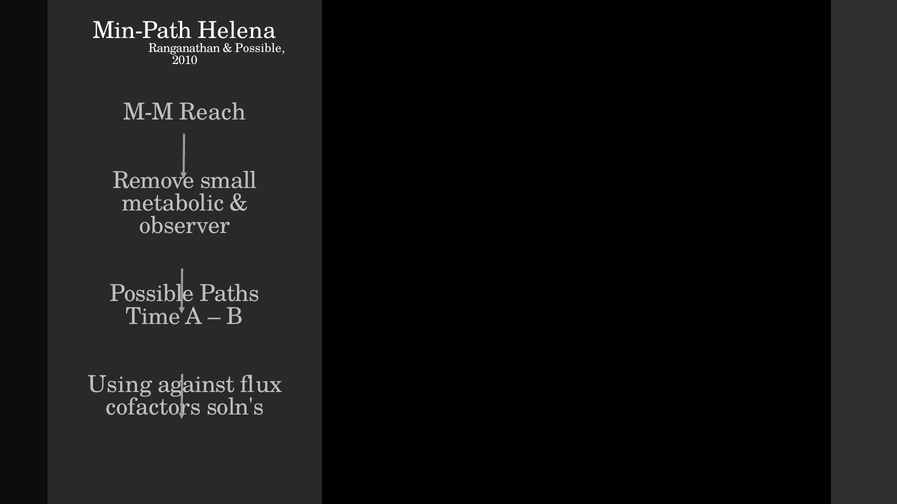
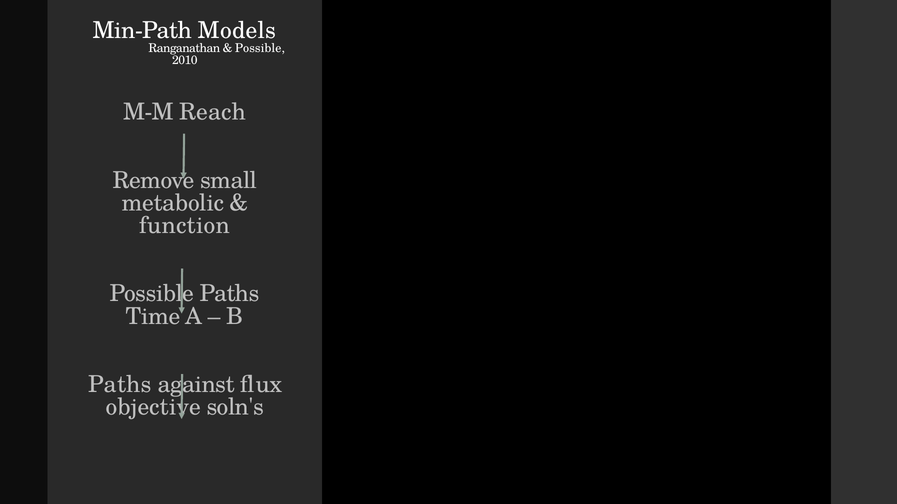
Helena: Helena -> Models (237, 31)
observer: observer -> function (185, 226)
Using: Using -> Paths (120, 385)
cofactors: cofactors -> objective (153, 407)
